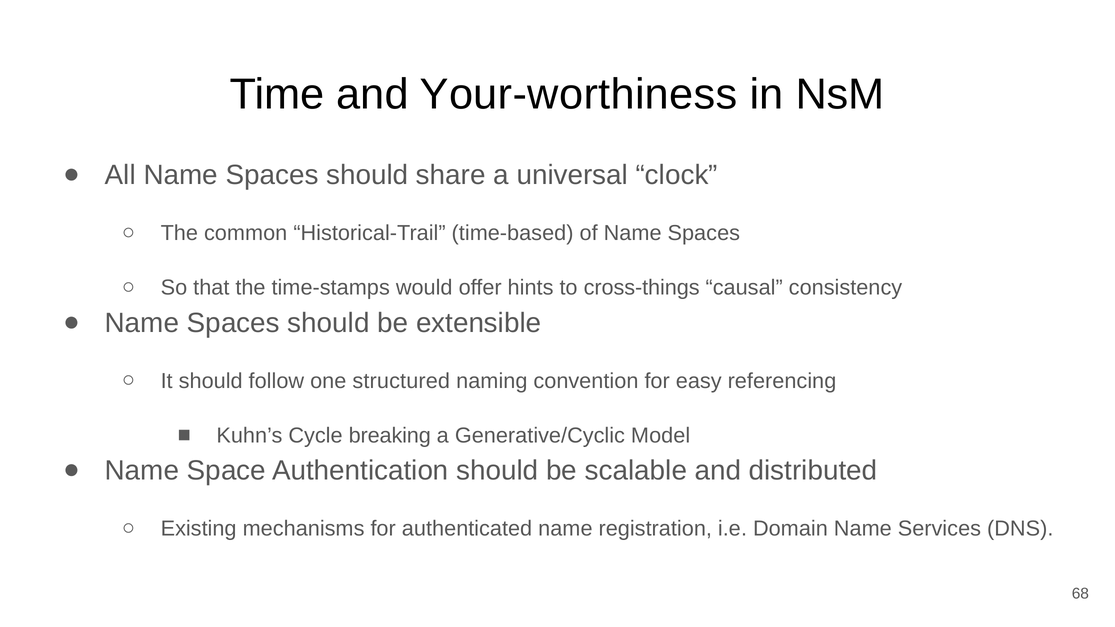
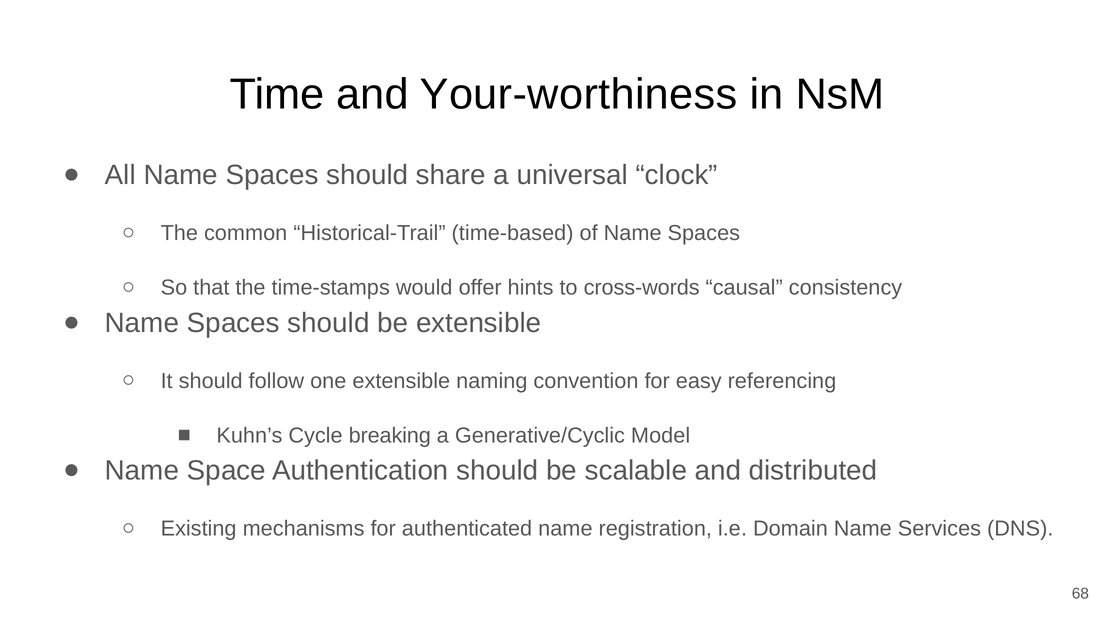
cross-things: cross-things -> cross-words (642, 288)
one structured: structured -> extensible (401, 381)
